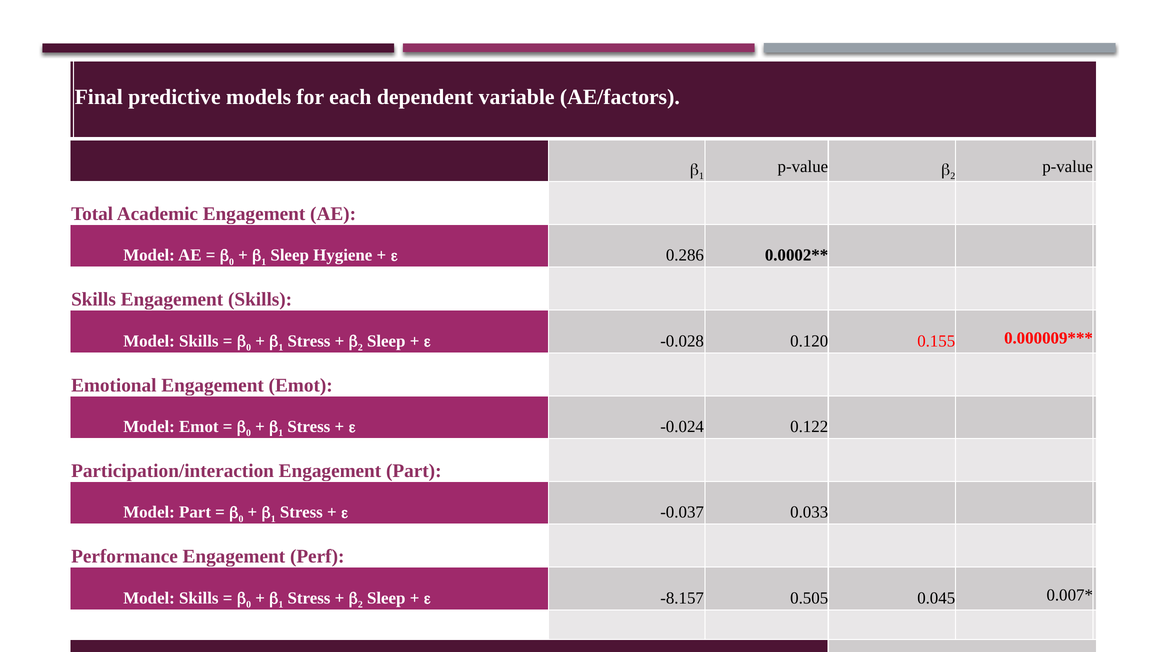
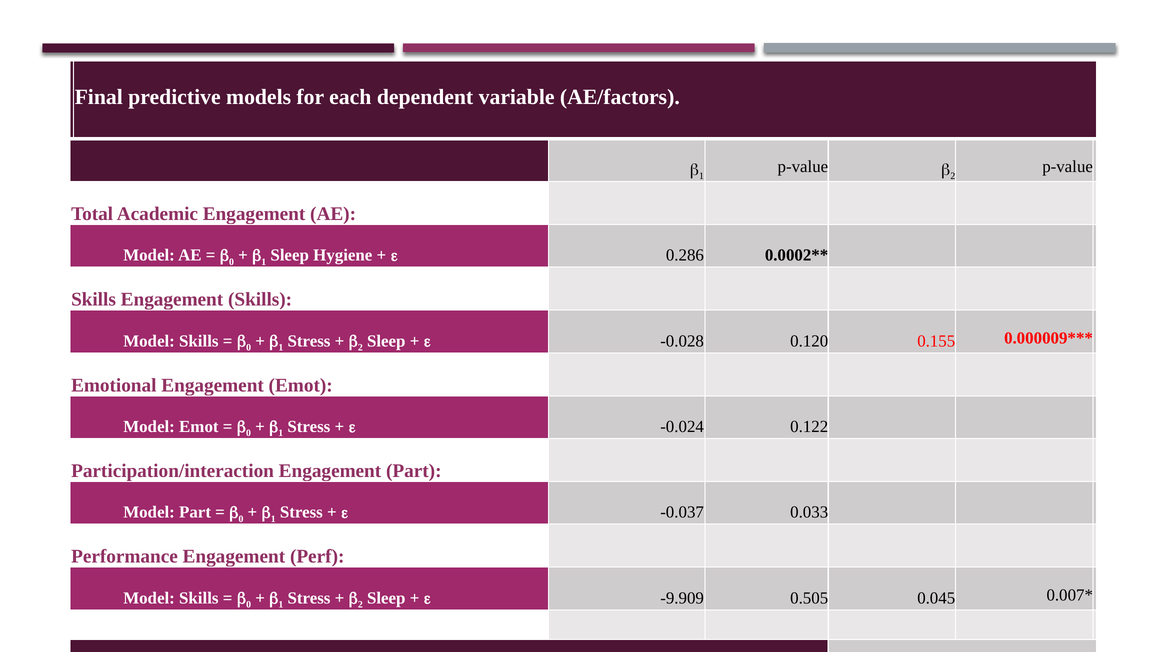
-8.157: -8.157 -> -9.909 (682, 597)
